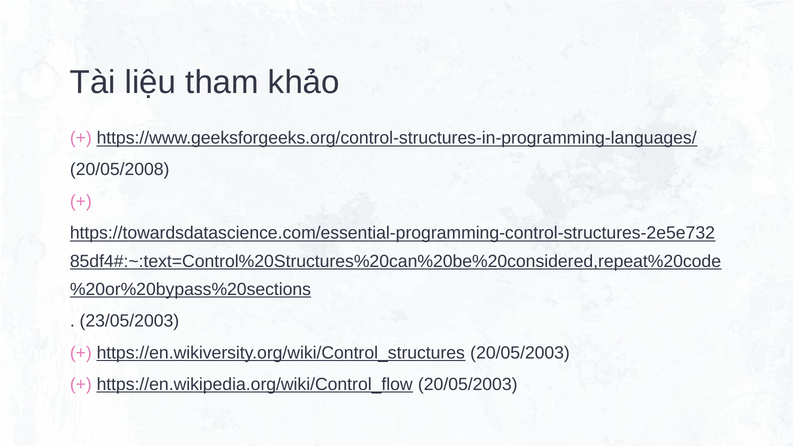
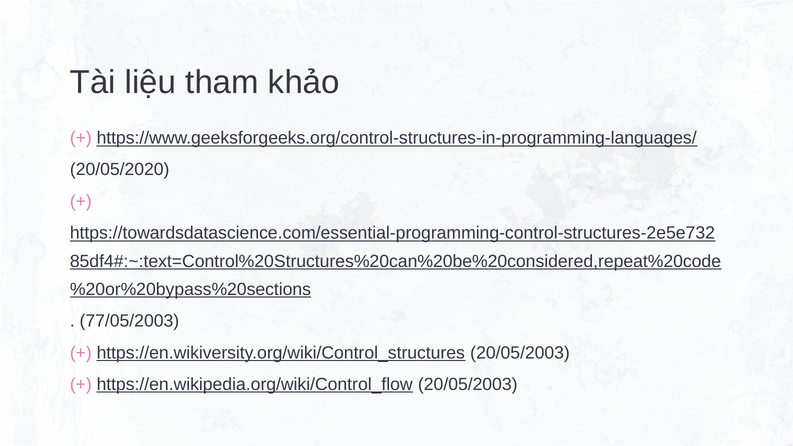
20/05/2008: 20/05/2008 -> 20/05/2020 (120, 170)
23/05/2003: 23/05/2003 -> 77/05/2003 (129, 321)
